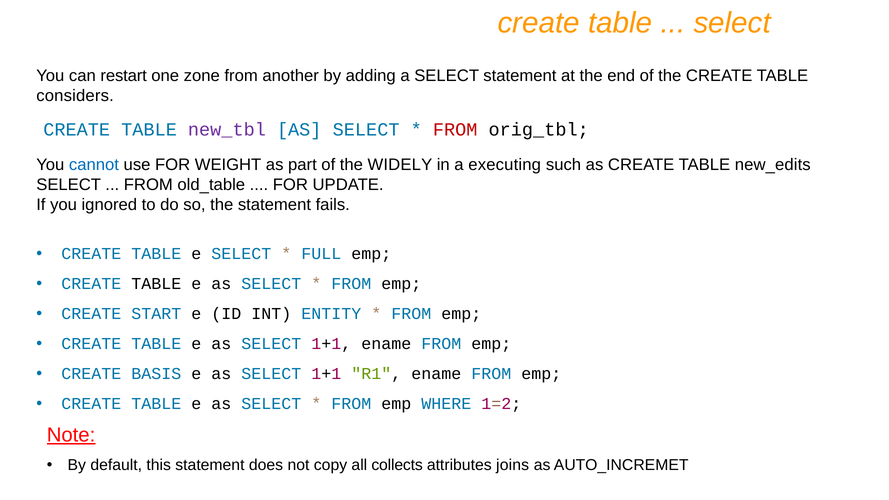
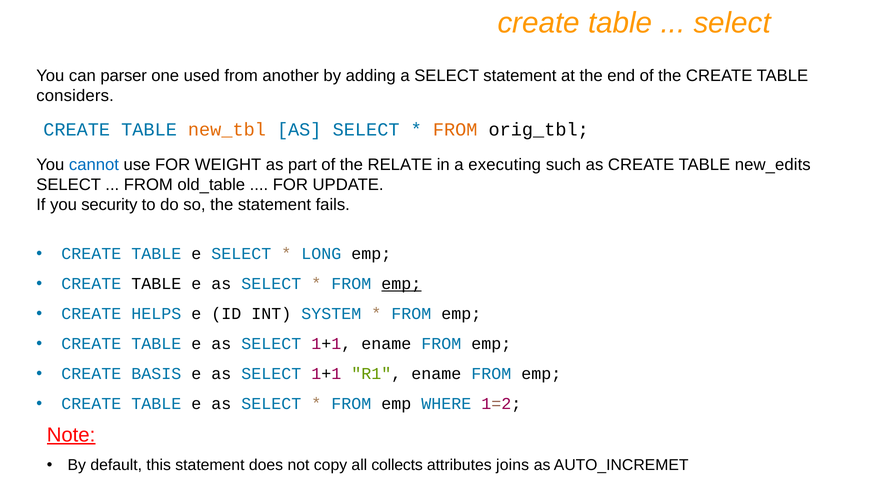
restart: restart -> parser (124, 76)
zone: zone -> used (202, 76)
new_tbl colour: purple -> orange (227, 130)
FROM colour: red -> orange (455, 130)
WIDELY: WIDELY -> RELATE (400, 165)
ignored: ignored -> security (109, 205)
FULL: FULL -> LONG (321, 254)
emp underline: none -> present (401, 284)
START: START -> HELPS (156, 314)
ENTITY: ENTITY -> SYSTEM (331, 314)
